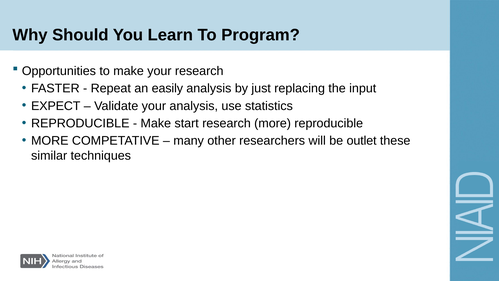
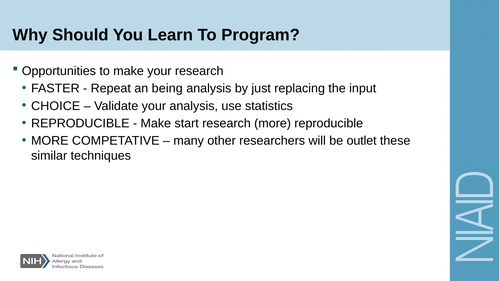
easily: easily -> being (167, 88)
EXPECT: EXPECT -> CHOICE (56, 106)
